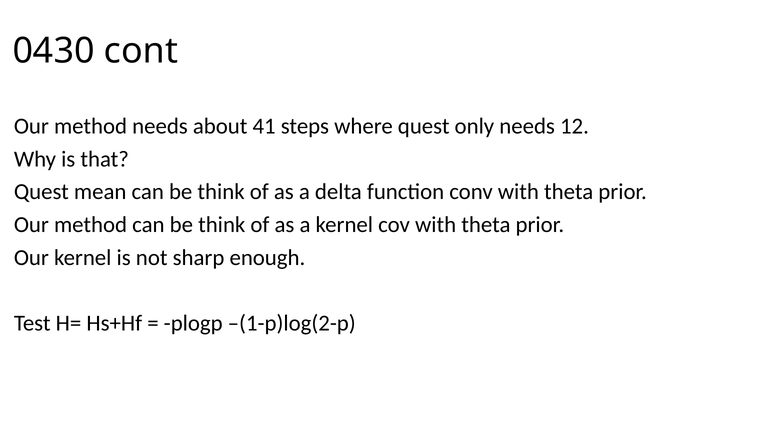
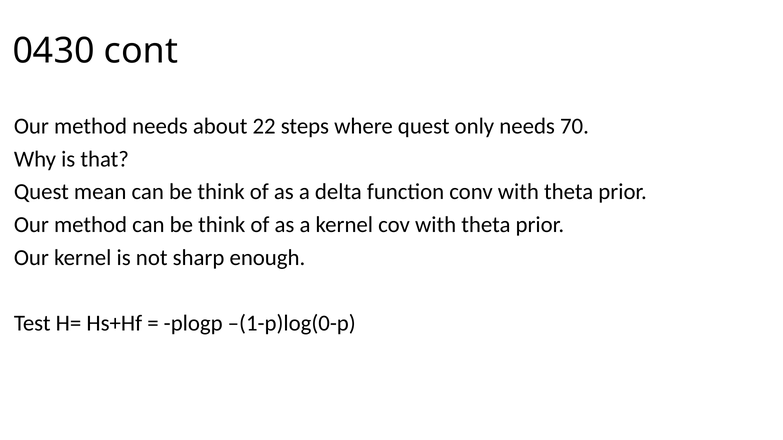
41: 41 -> 22 (264, 126)
12: 12 -> 70 (574, 126)
–(1-p)log(2-p: –(1-p)log(2-p -> –(1-p)log(0-p (292, 323)
